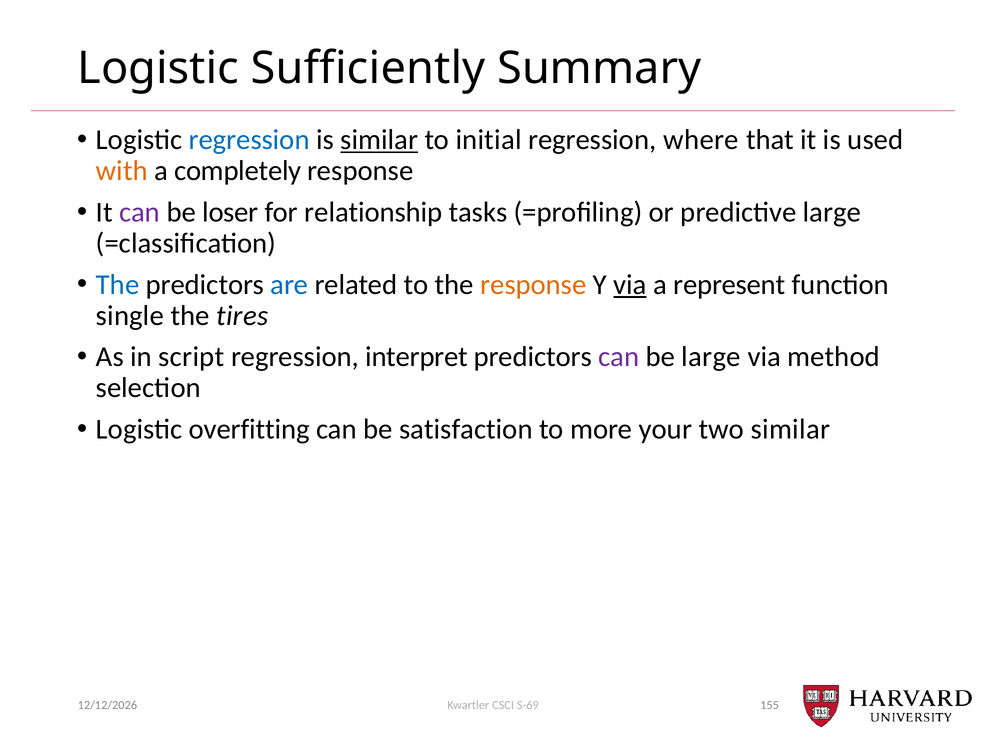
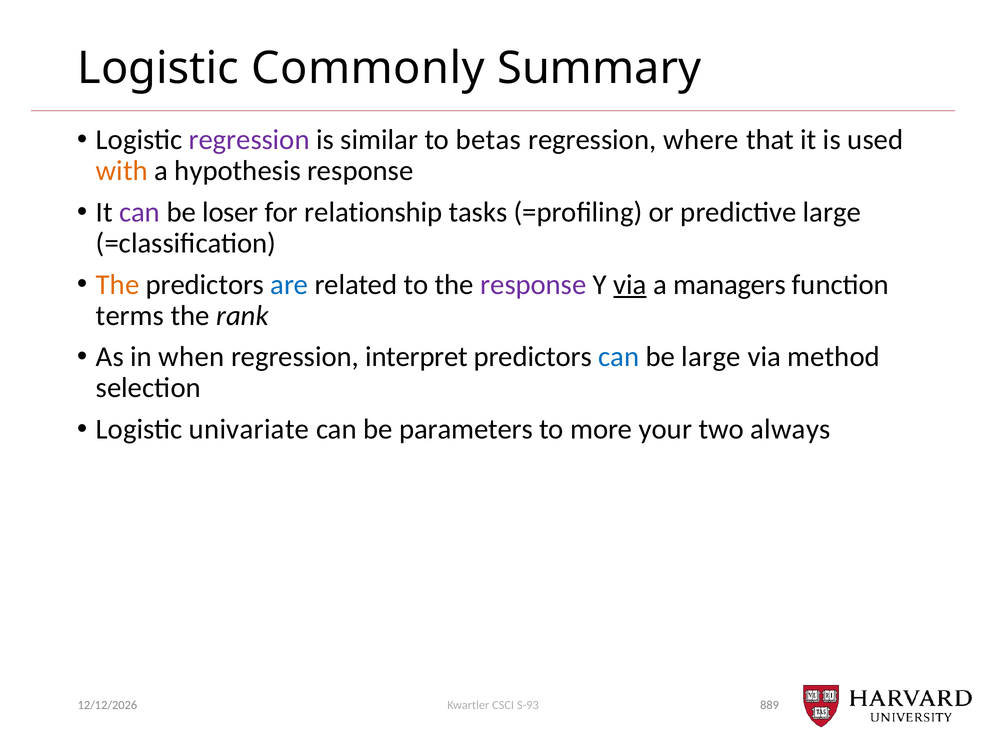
Sufficiently: Sufficiently -> Commonly (368, 68)
regression colour: blue -> purple (249, 140)
similar underline: present -> none (379, 140)
initial: initial -> betas (489, 140)
completely: completely -> hypothesis (238, 171)
The colour: blue -> orange (118, 285)
response colour: orange -> purple (533, 285)
represent: represent -> managers (729, 285)
single: single -> terms (130, 316)
tires: tires -> rank (242, 316)
script: script -> when (191, 357)
can colour: purple -> blue (619, 357)
overfitting: overfitting -> univariate (249, 430)
satisfaction: satisfaction -> parameters (466, 430)
two similar: similar -> always (790, 430)
S-69: S-69 -> S-93 (528, 706)
155: 155 -> 889 (770, 706)
